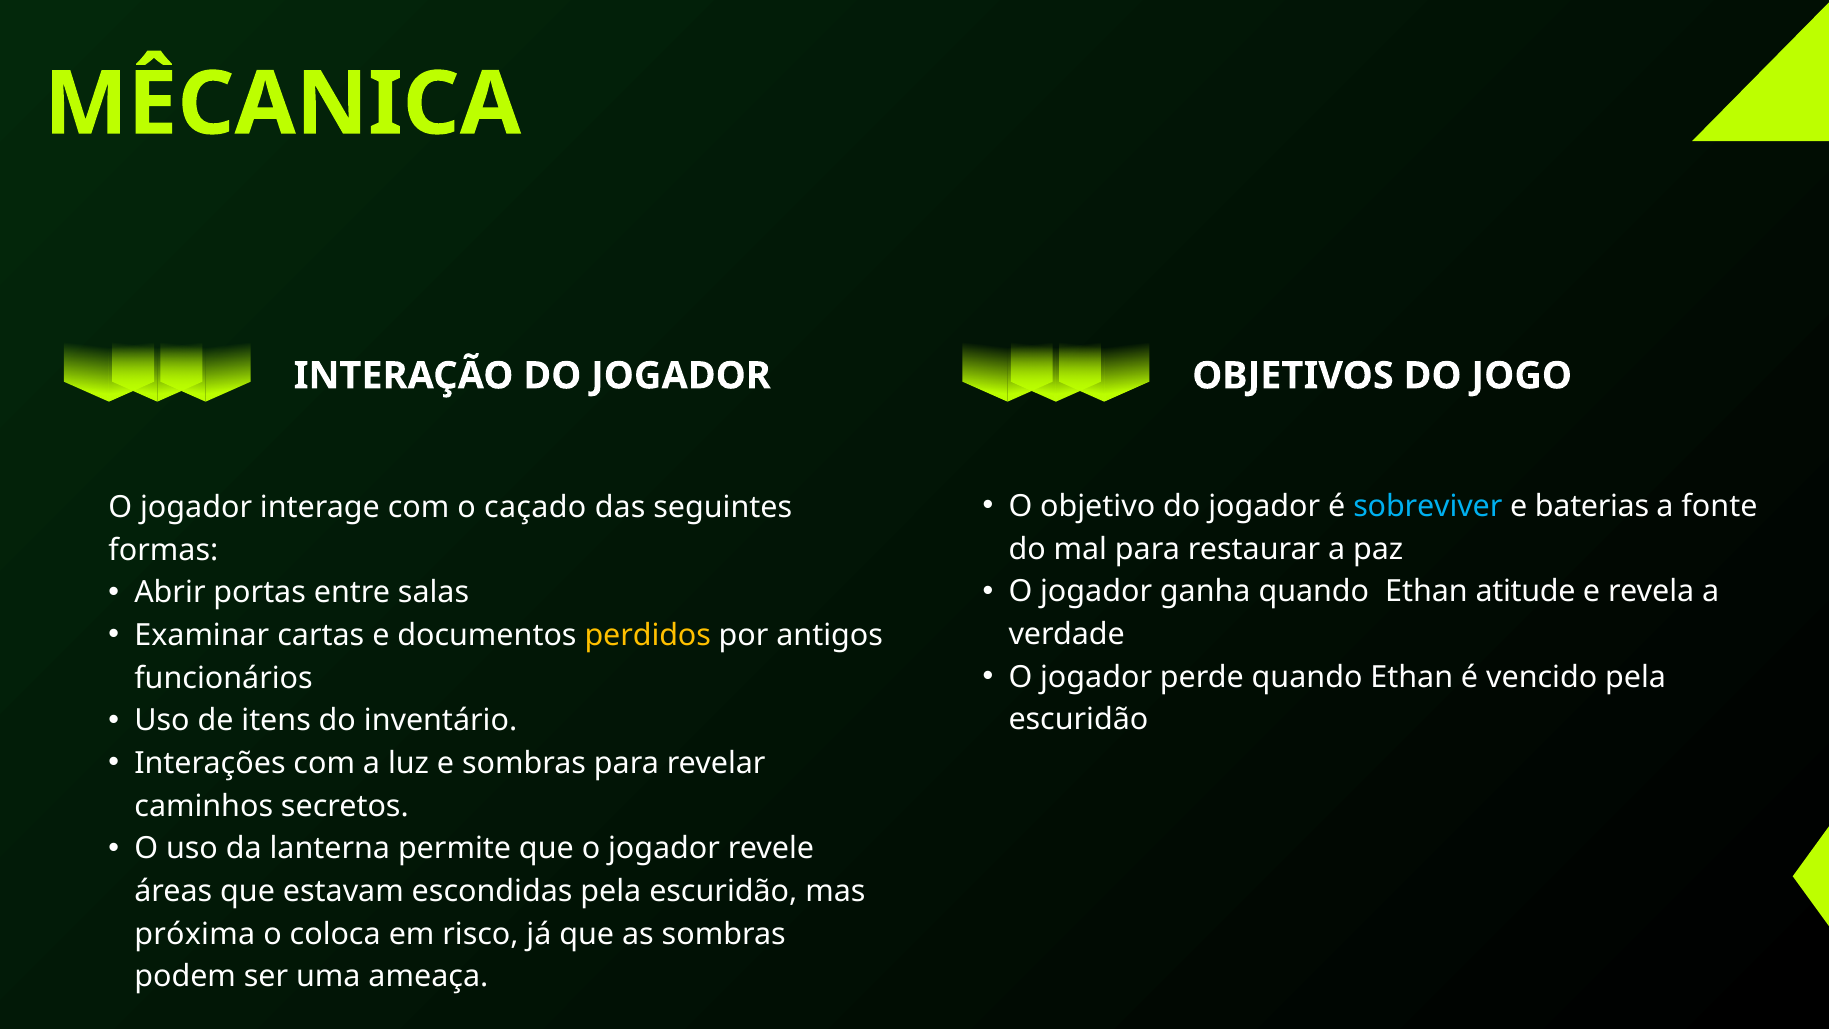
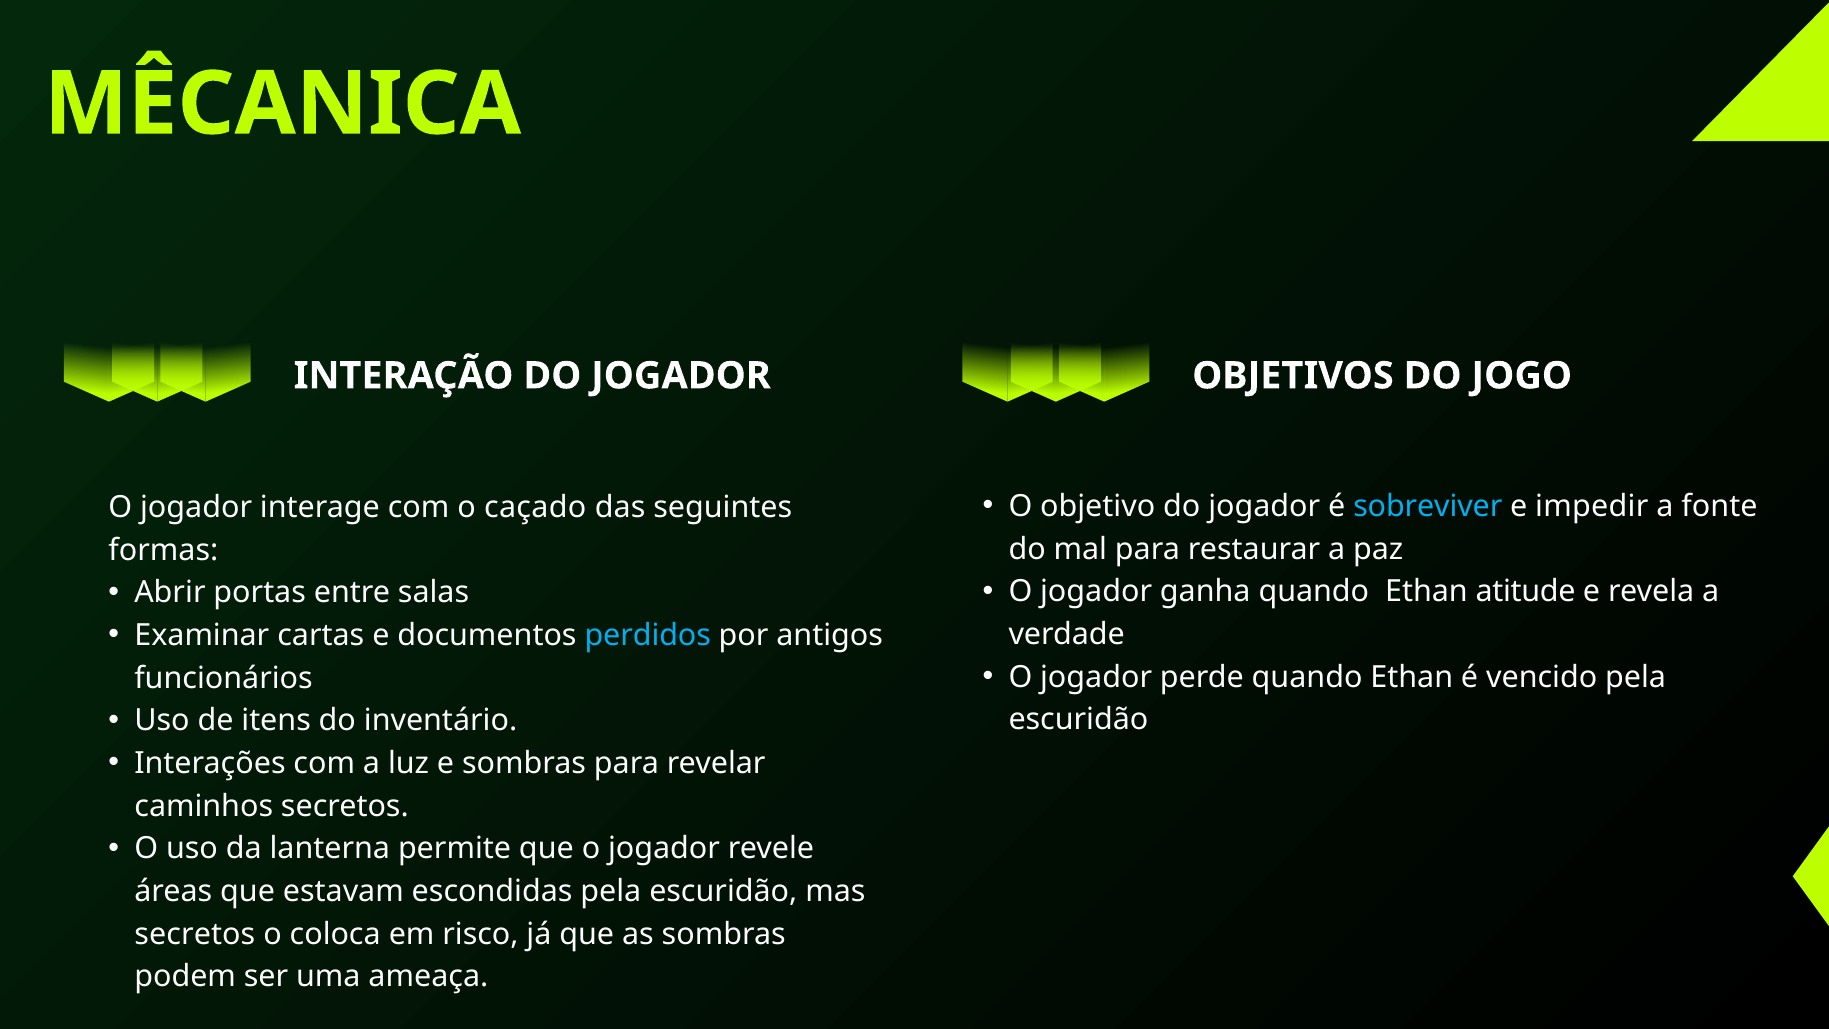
baterias: baterias -> impedir (1592, 506)
perdidos colour: yellow -> light blue (648, 635)
próxima: próxima -> secretos (195, 934)
